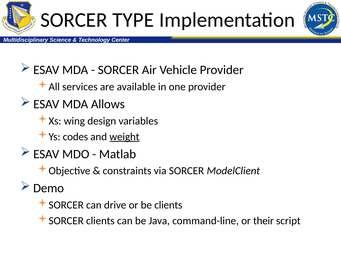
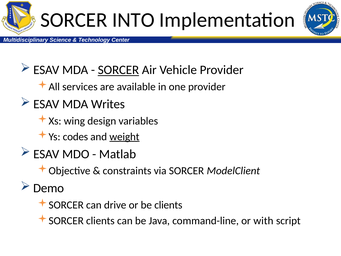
TYPE: TYPE -> INTO (133, 20)
SORCER underline: none -> present (118, 70)
Allows: Allows -> Writes (108, 104)
their: their -> with (263, 220)
